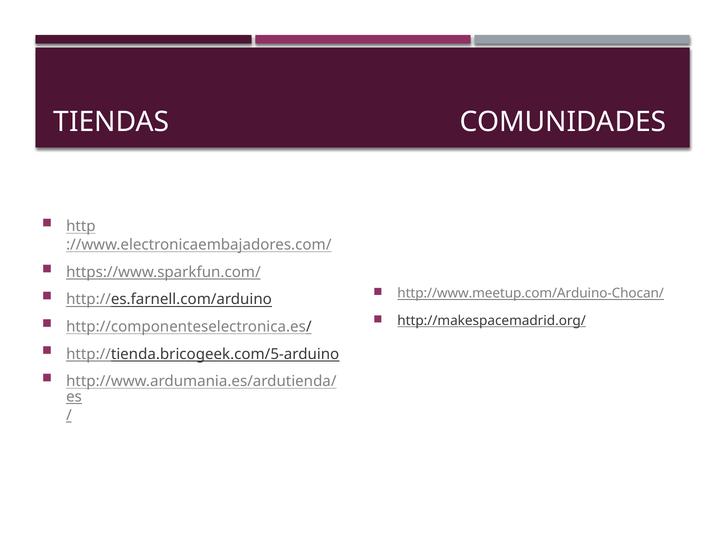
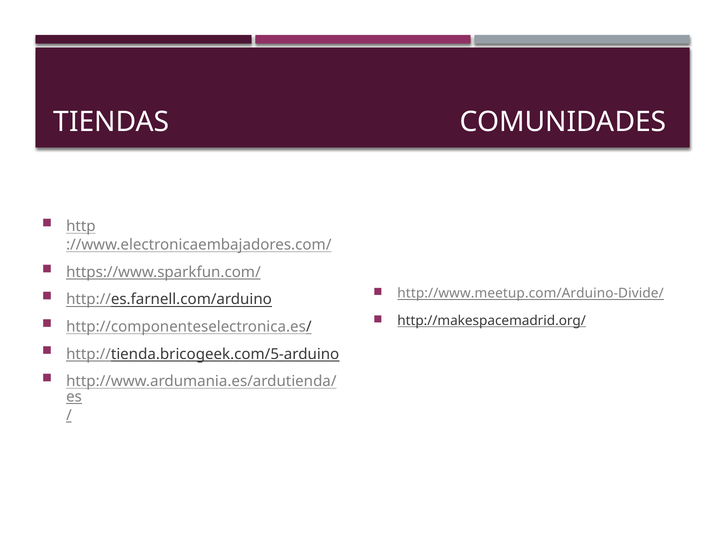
http://www.meetup.com/Arduino-Chocan/: http://www.meetup.com/Arduino-Chocan/ -> http://www.meetup.com/Arduino-Divide/ (531, 294)
